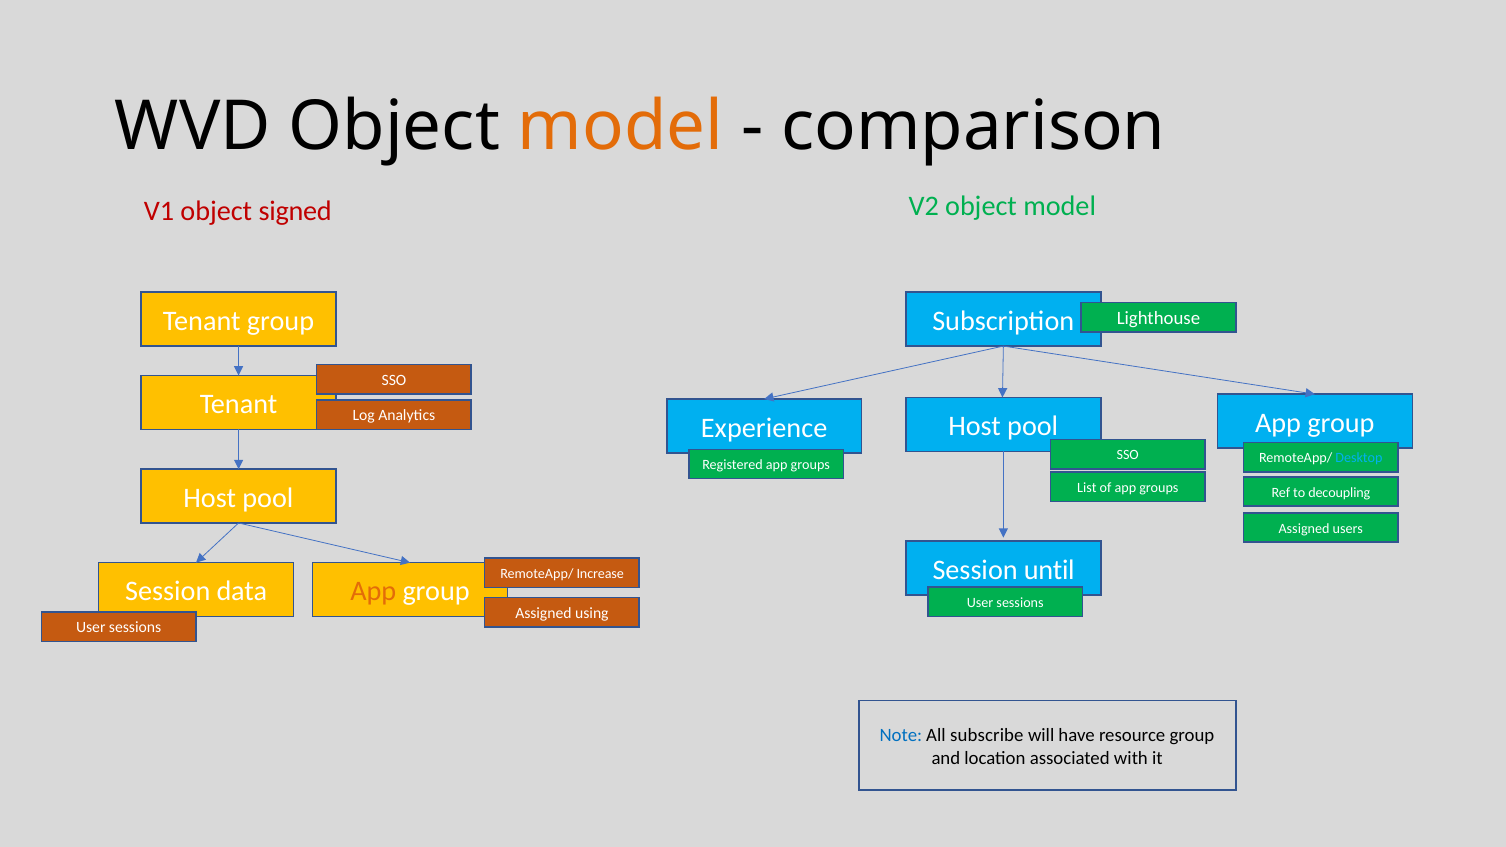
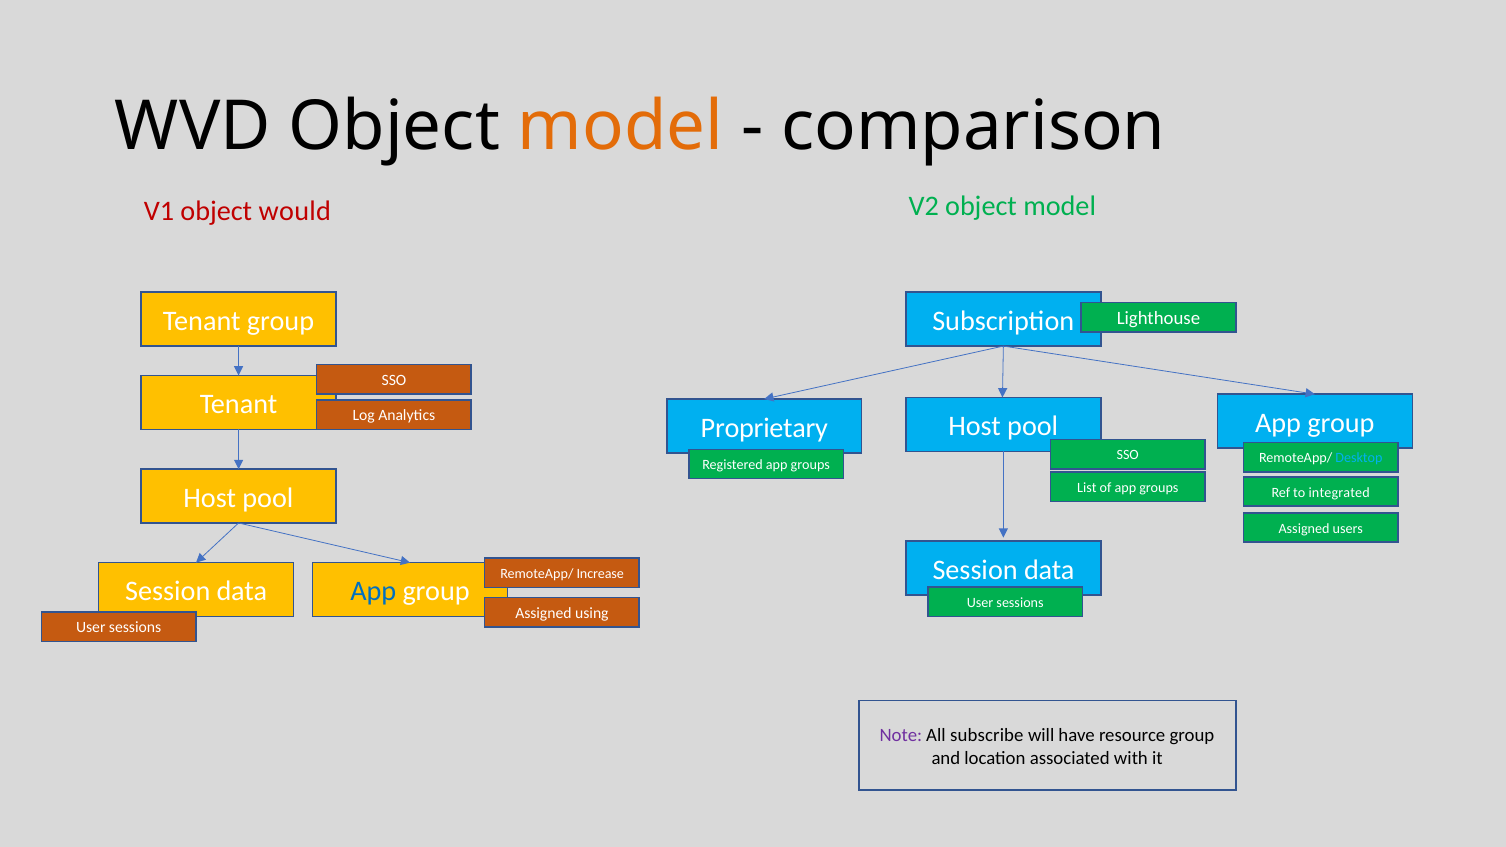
signed: signed -> would (295, 211)
Experience: Experience -> Proprietary (764, 428)
decoupling: decoupling -> integrated (1339, 493)
until: until -> data (1049, 570)
App colour: orange -> blue (373, 592)
Note colour: blue -> purple (901, 735)
